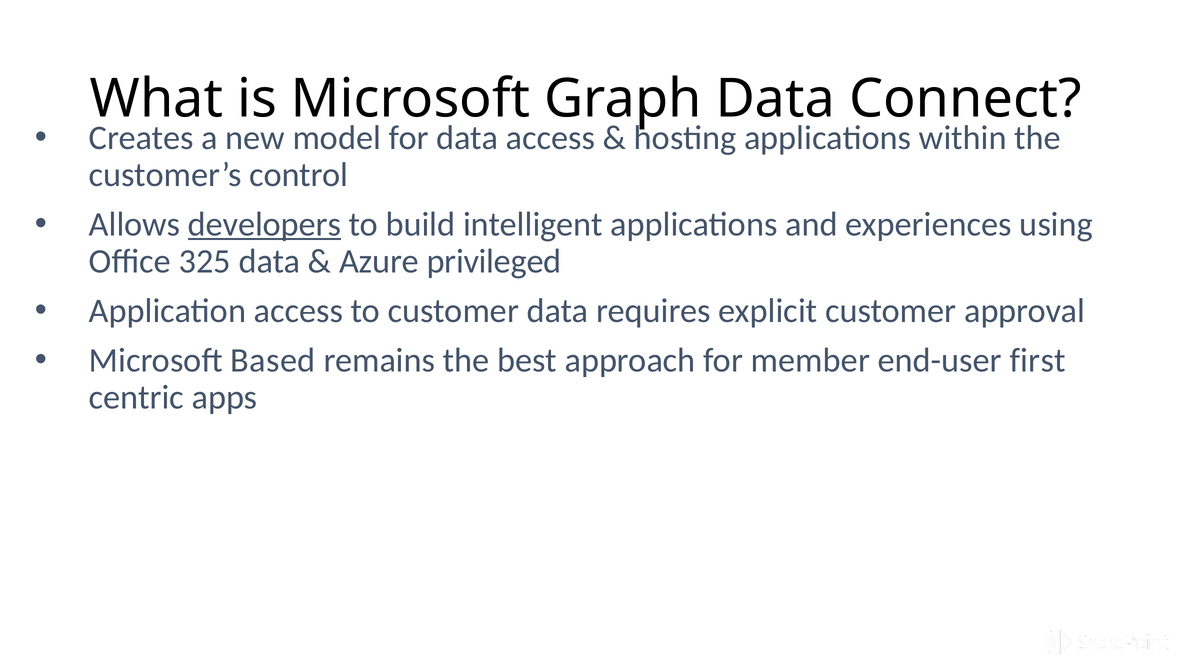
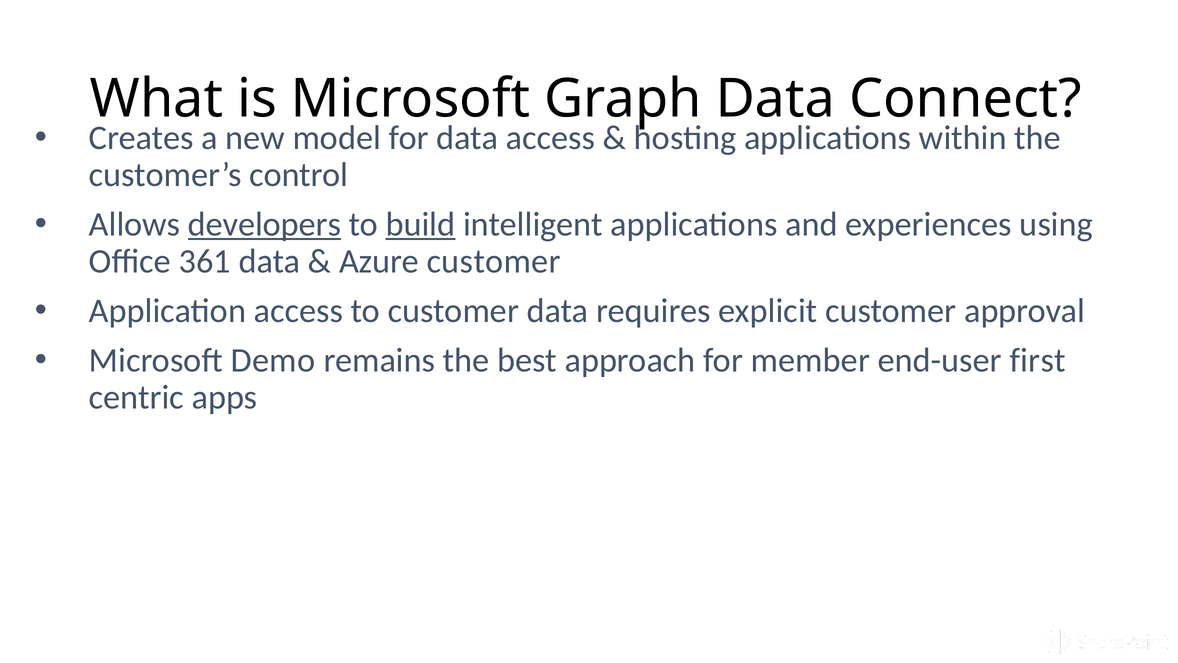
build underline: none -> present (420, 224)
325: 325 -> 361 (205, 261)
Azure privileged: privileged -> customer (494, 261)
Based: Based -> Demo (273, 360)
